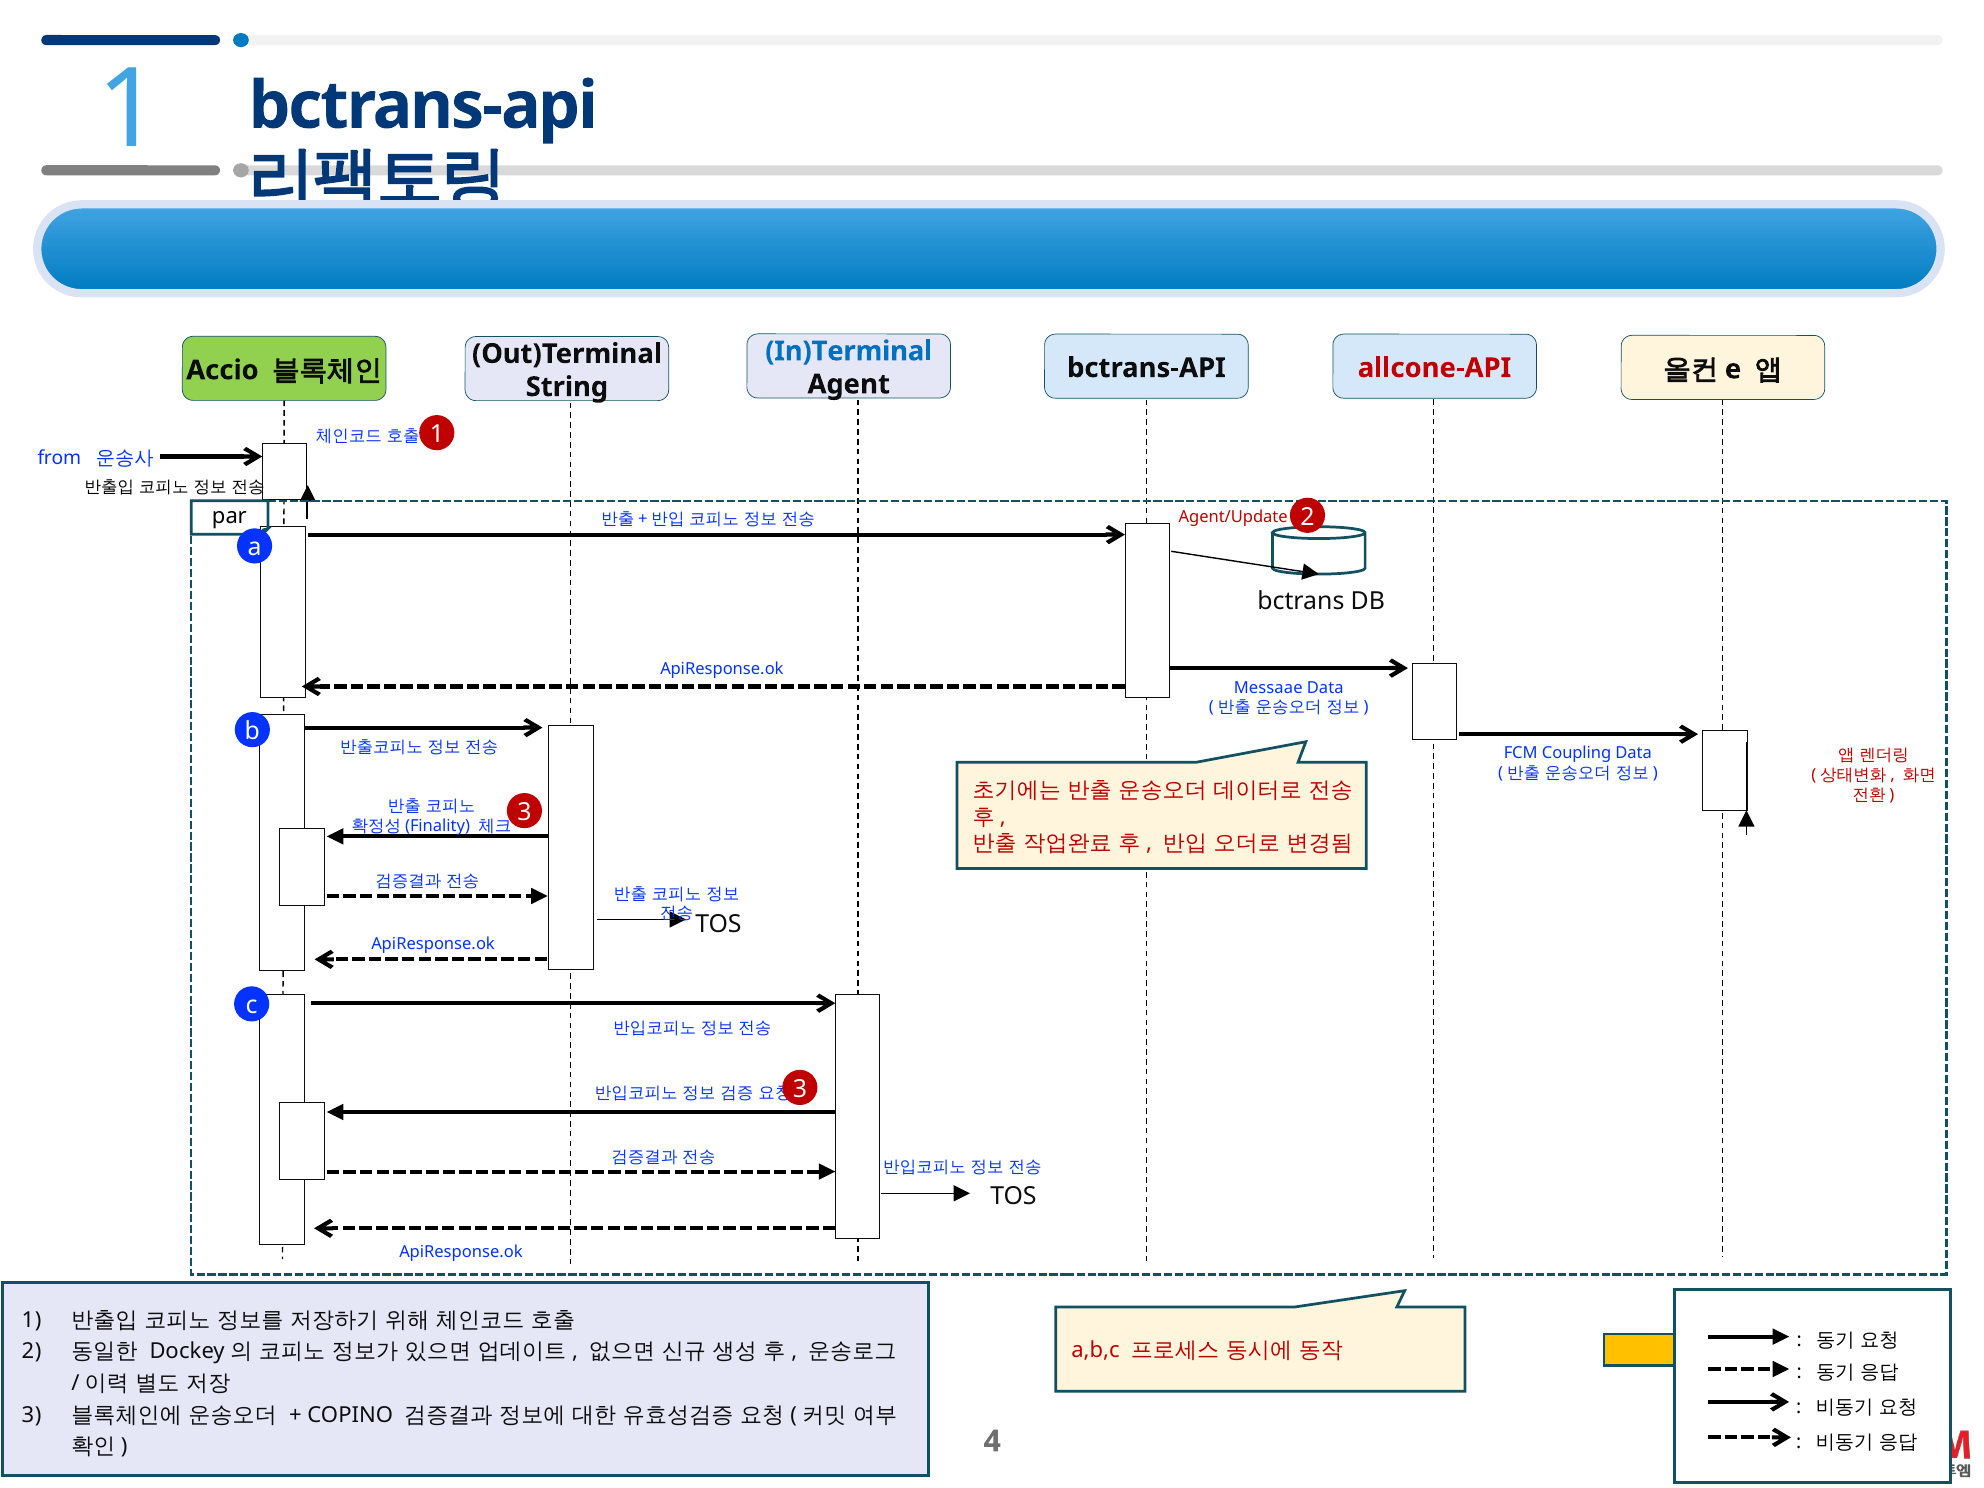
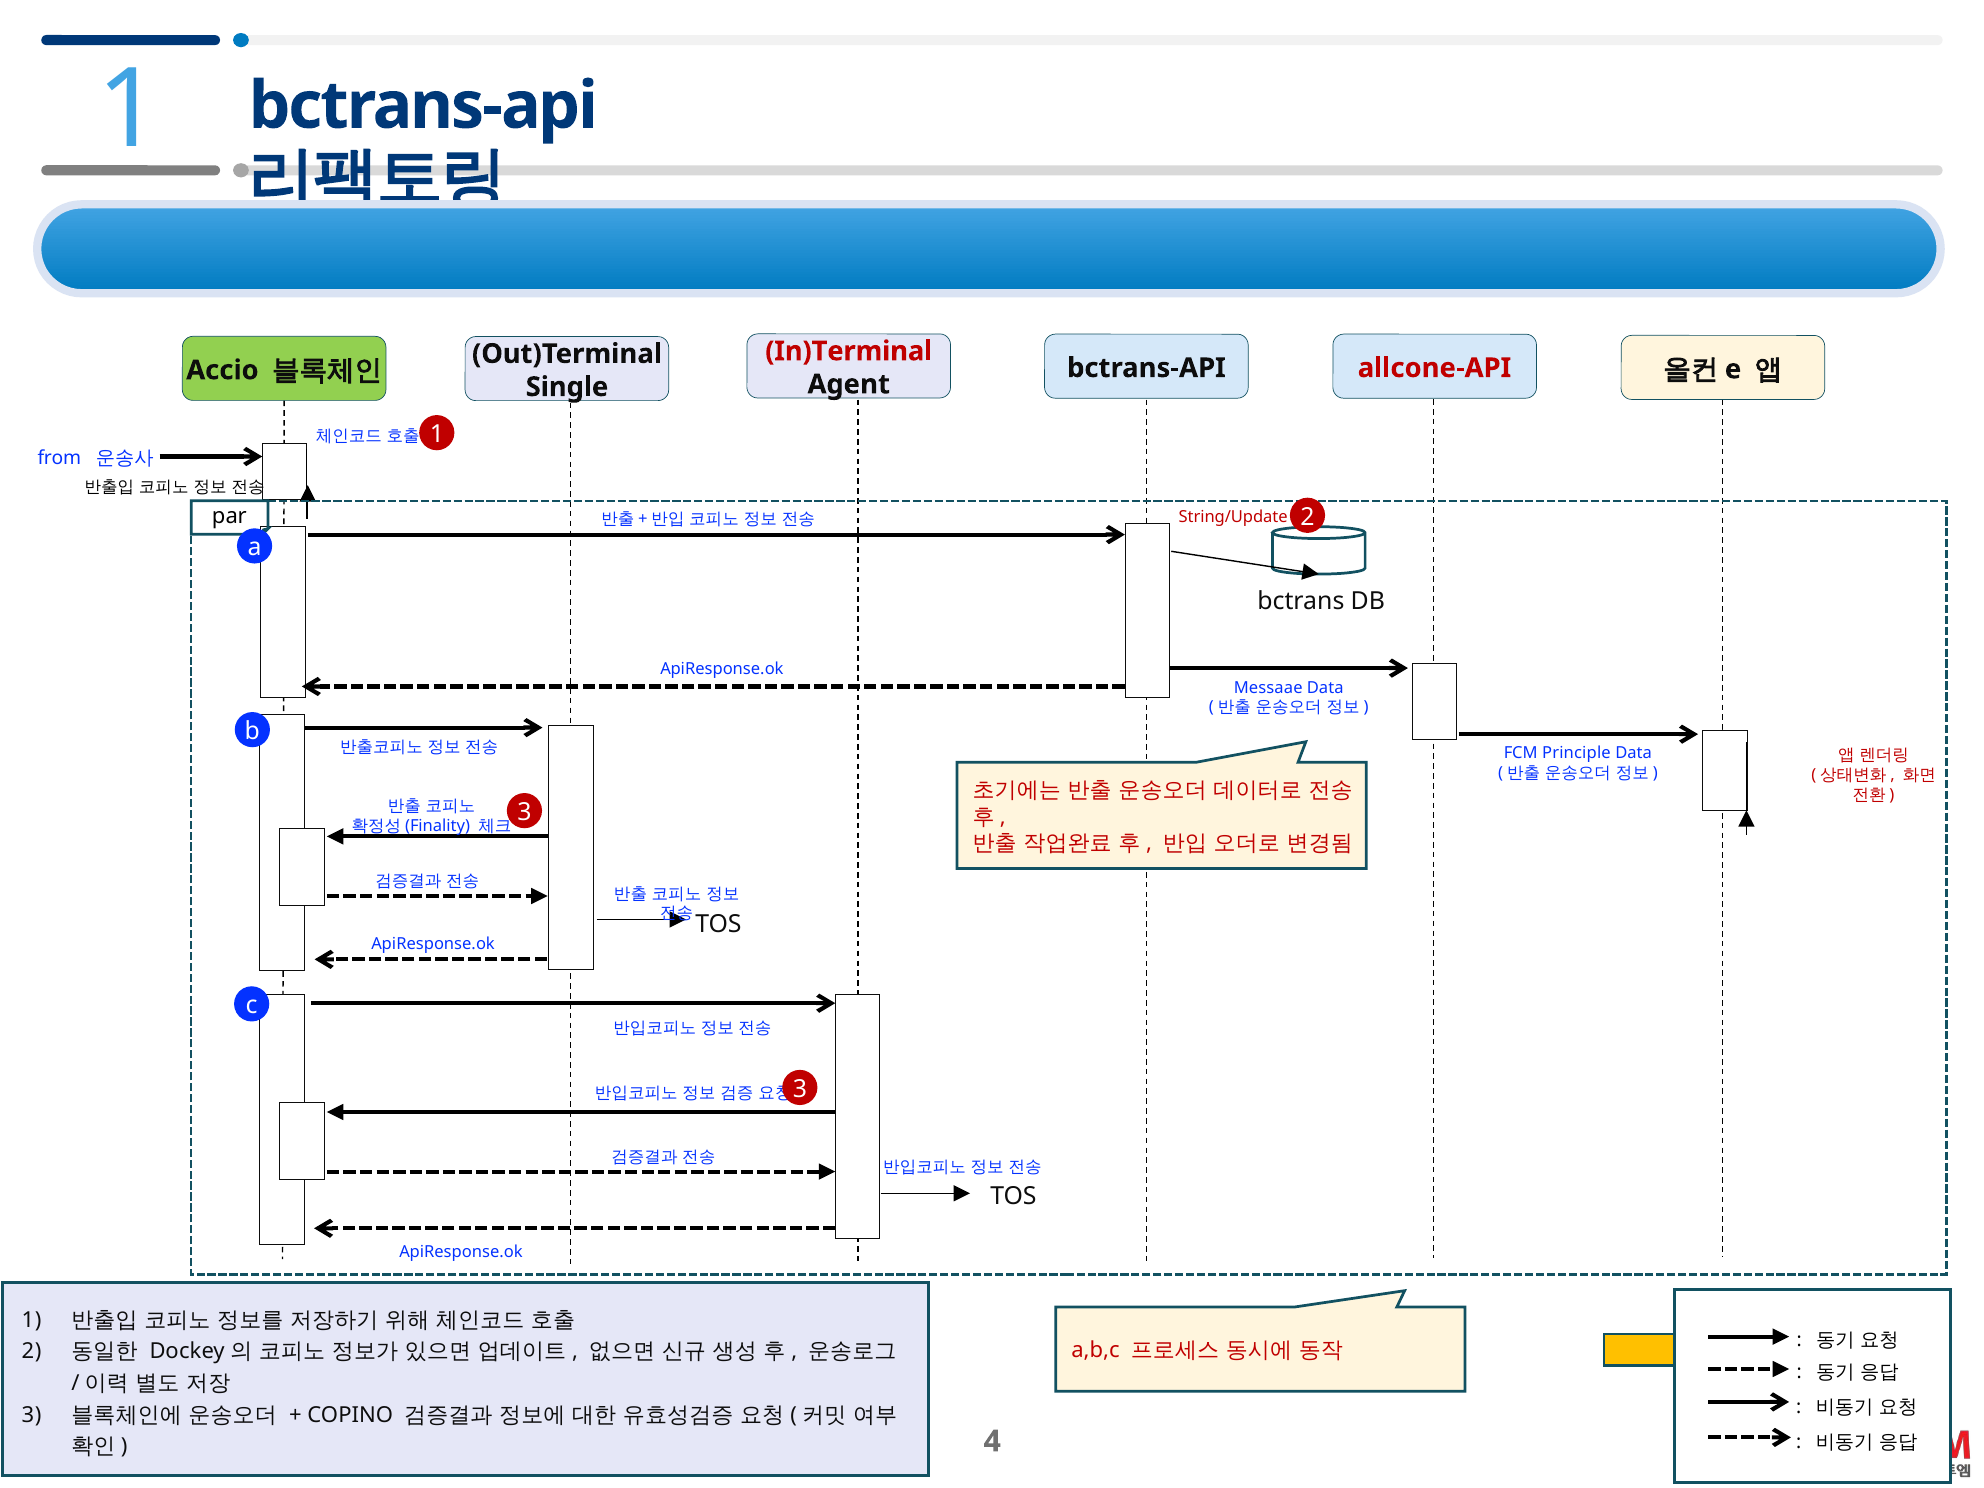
In)Terminal colour: blue -> red (849, 351)
String: String -> Single (567, 387)
Agent/Update: Agent/Update -> String/Update (1233, 517)
Coupling: Coupling -> Principle (1576, 753)
